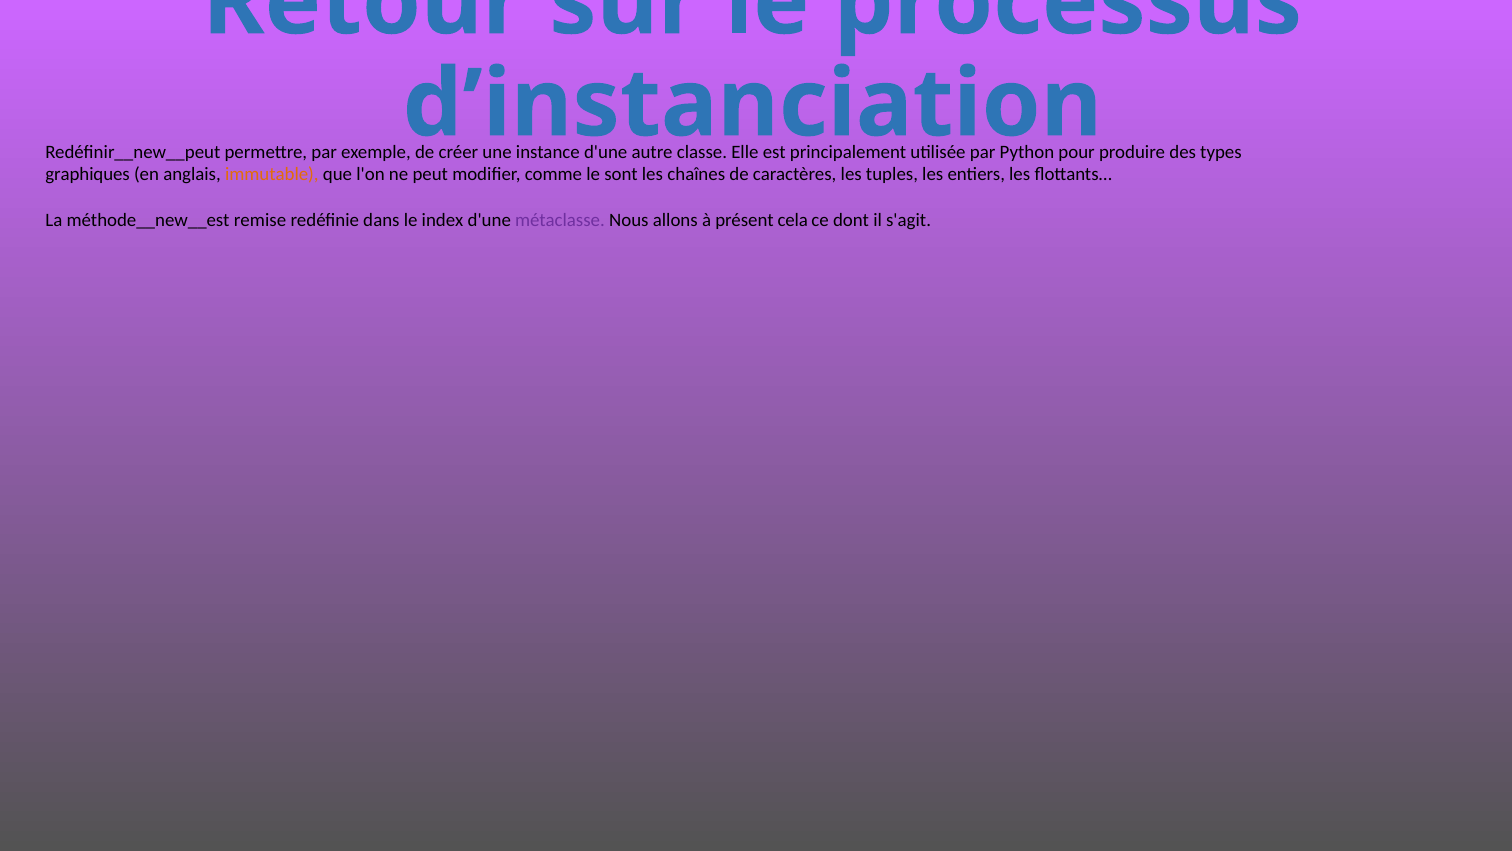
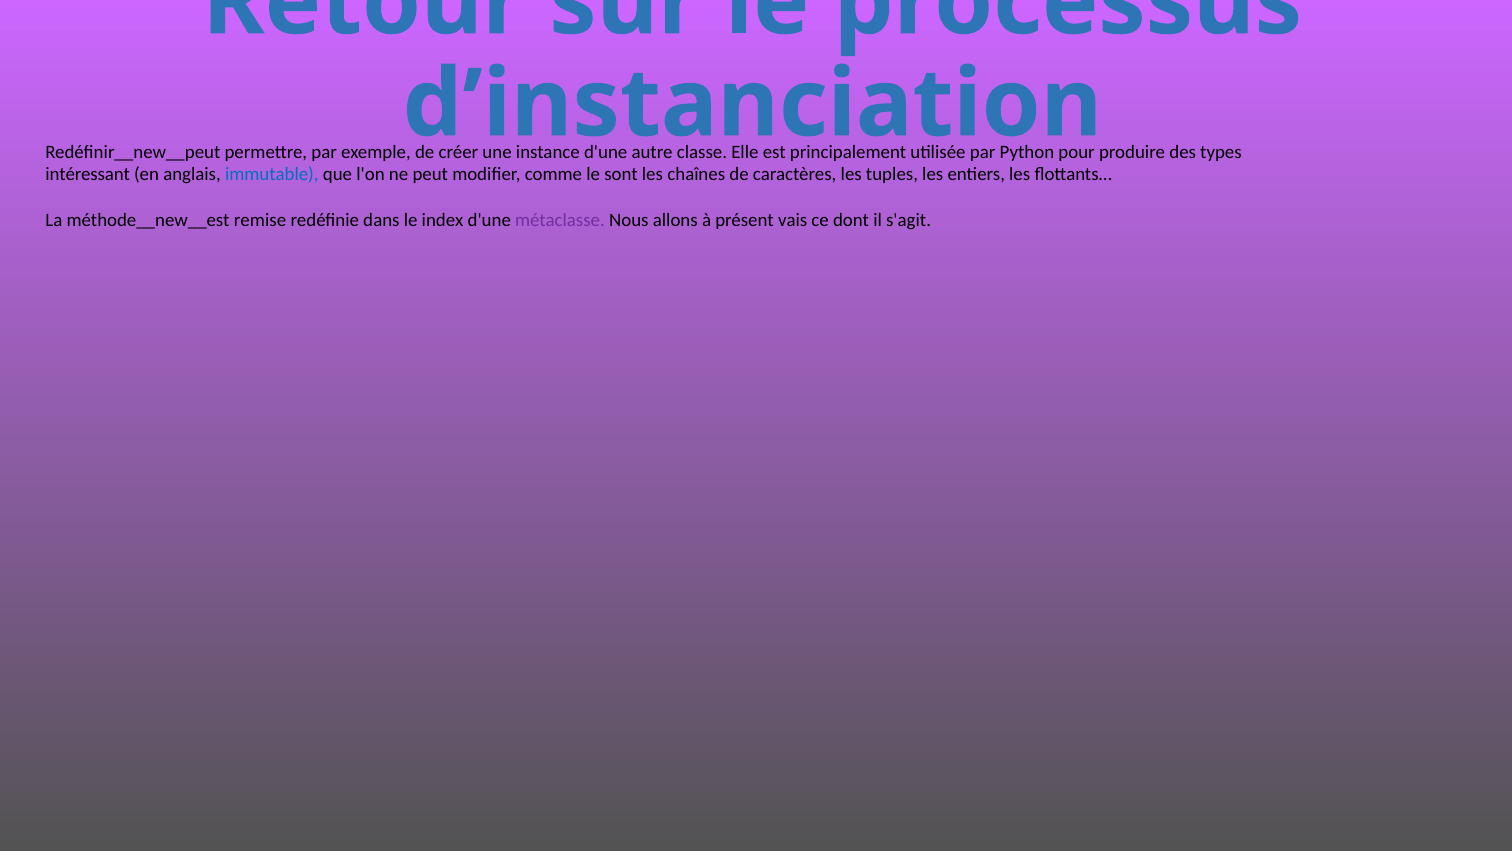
graphiques: graphiques -> intéressant (88, 175)
immutable colour: orange -> blue (272, 175)
cela: cela -> vais (793, 220)
